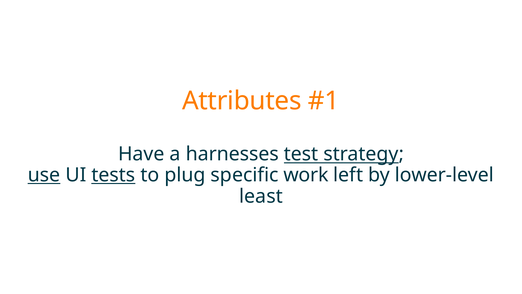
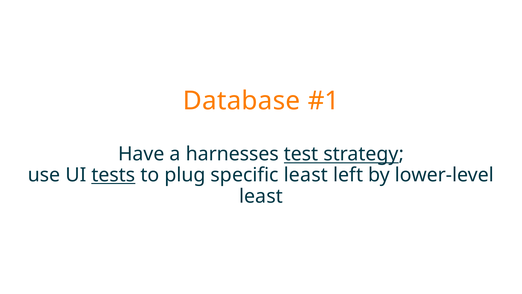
Attributes: Attributes -> Database (242, 101)
use underline: present -> none (44, 175)
specific work: work -> least (306, 175)
